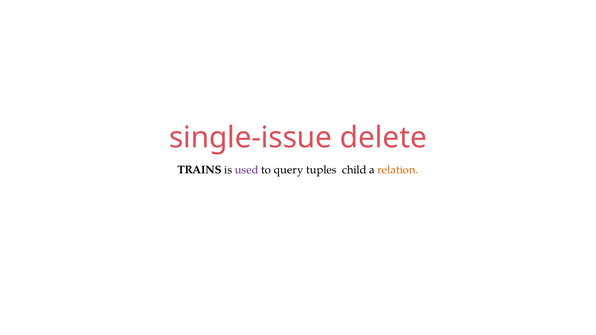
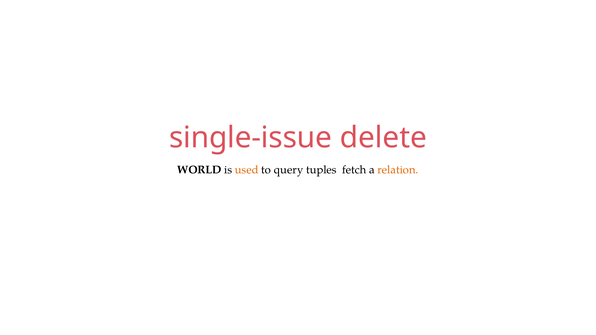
TRAINS: TRAINS -> WORLD (199, 170)
used colour: purple -> orange (247, 170)
child: child -> fetch (354, 170)
